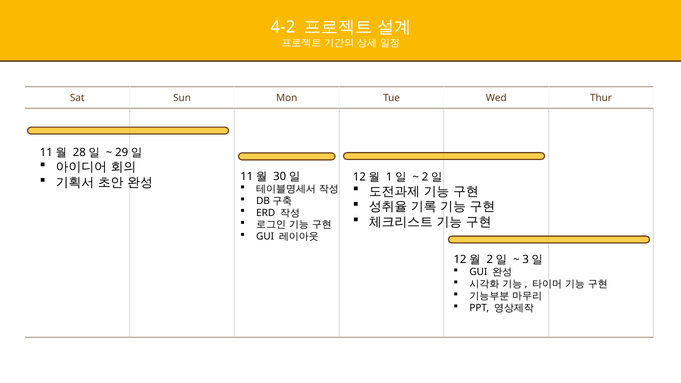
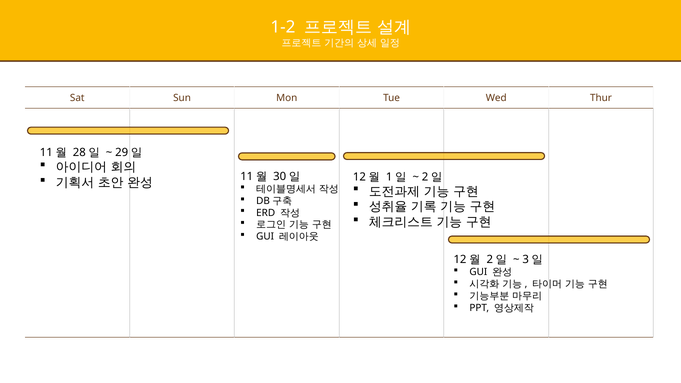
4-2: 4-2 -> 1-2 (283, 27)
